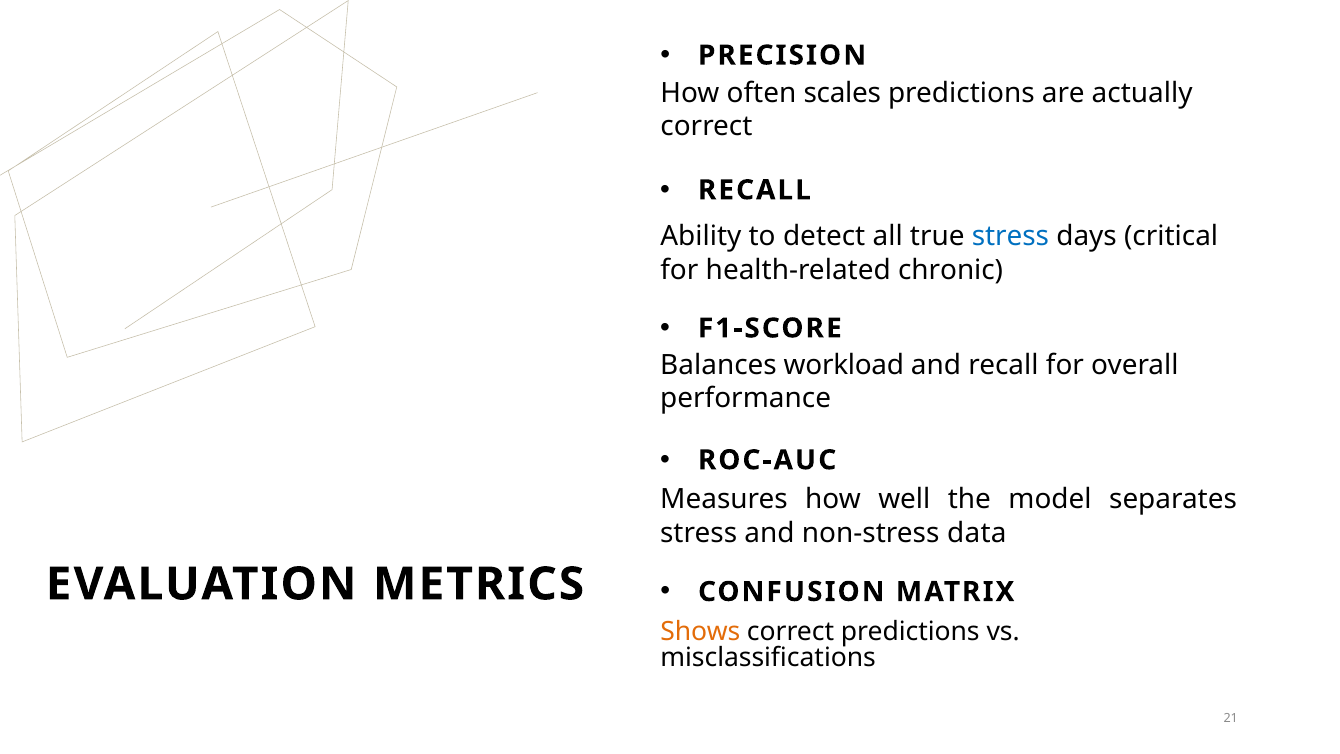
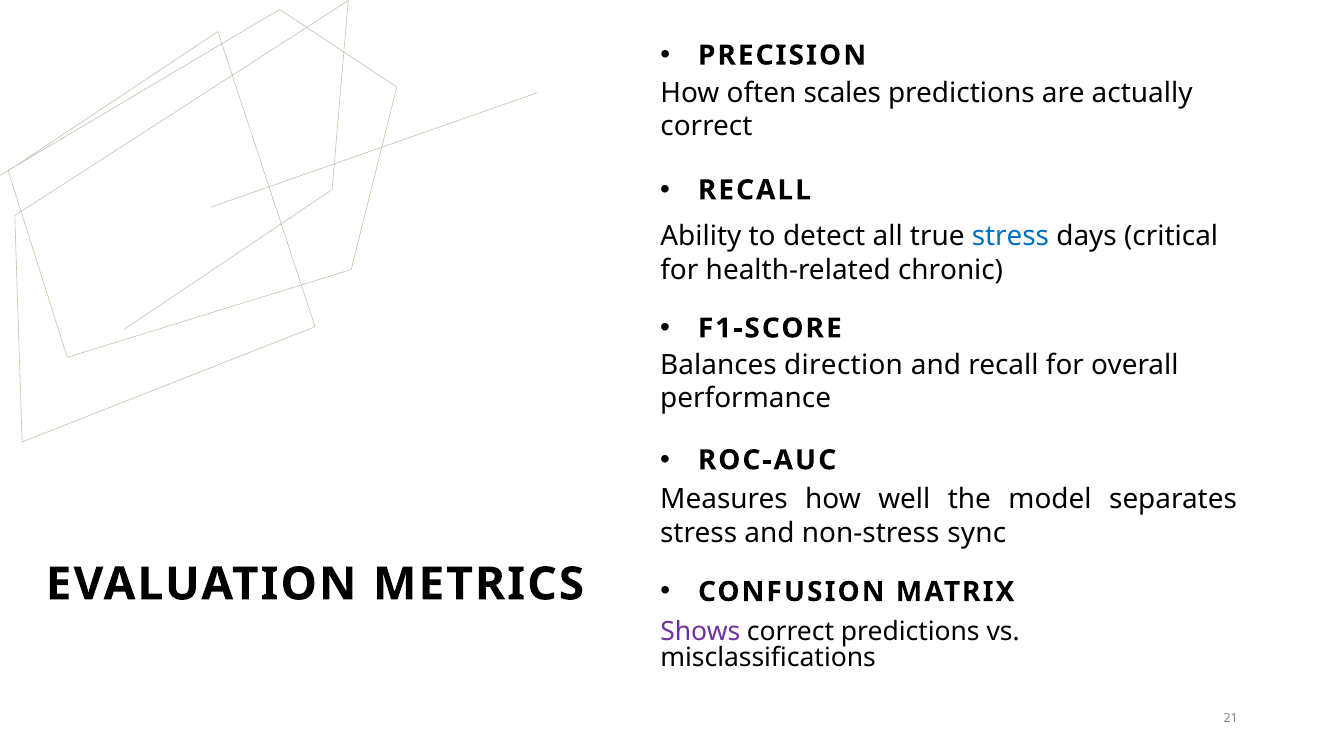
workload: workload -> direction (844, 365)
data: data -> sync (977, 533)
Shows colour: orange -> purple (700, 632)
